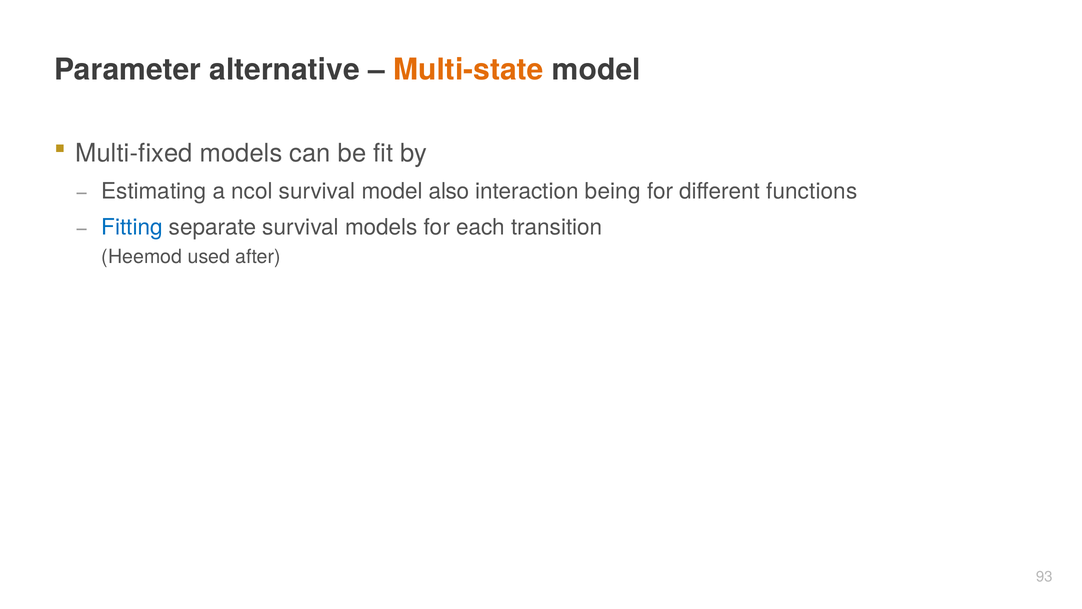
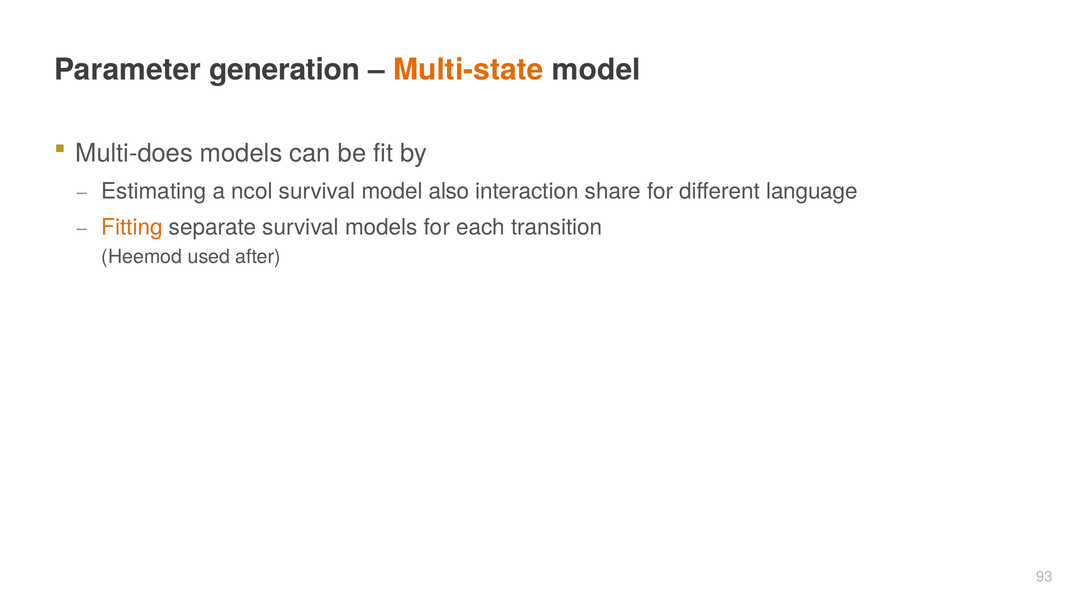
alternative: alternative -> generation (285, 70)
Multi-fixed: Multi-fixed -> Multi-does (134, 153)
being: being -> share (613, 191)
functions: functions -> language (812, 191)
Fitting colour: blue -> orange (132, 227)
